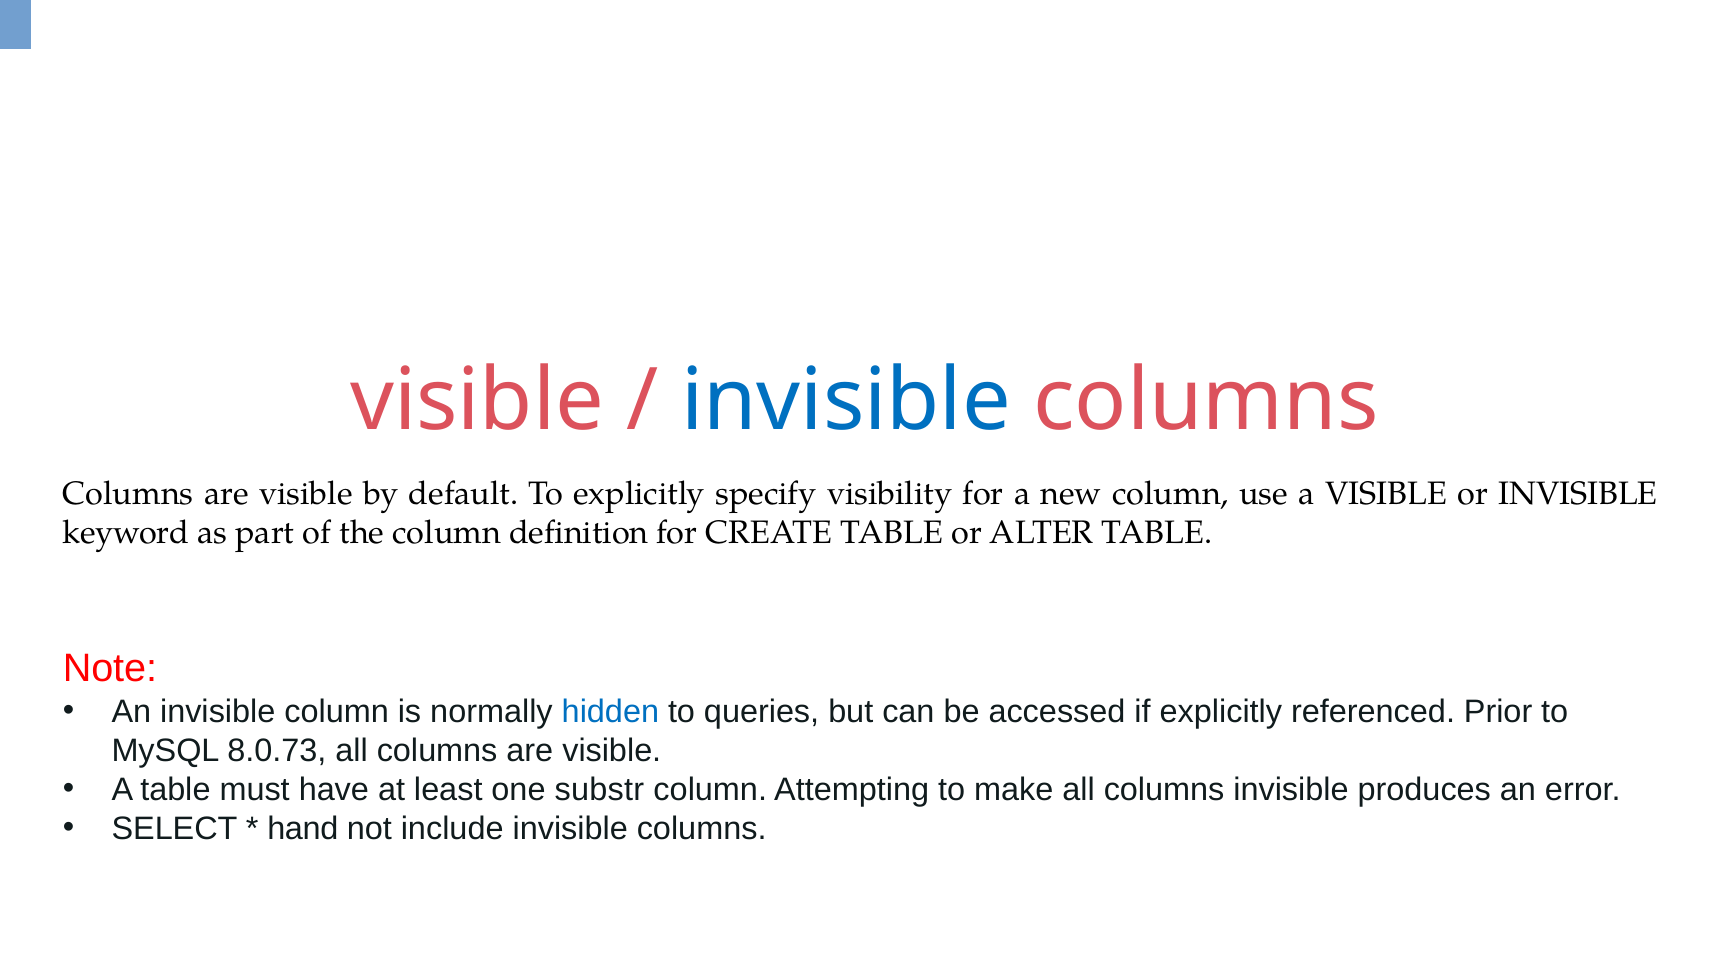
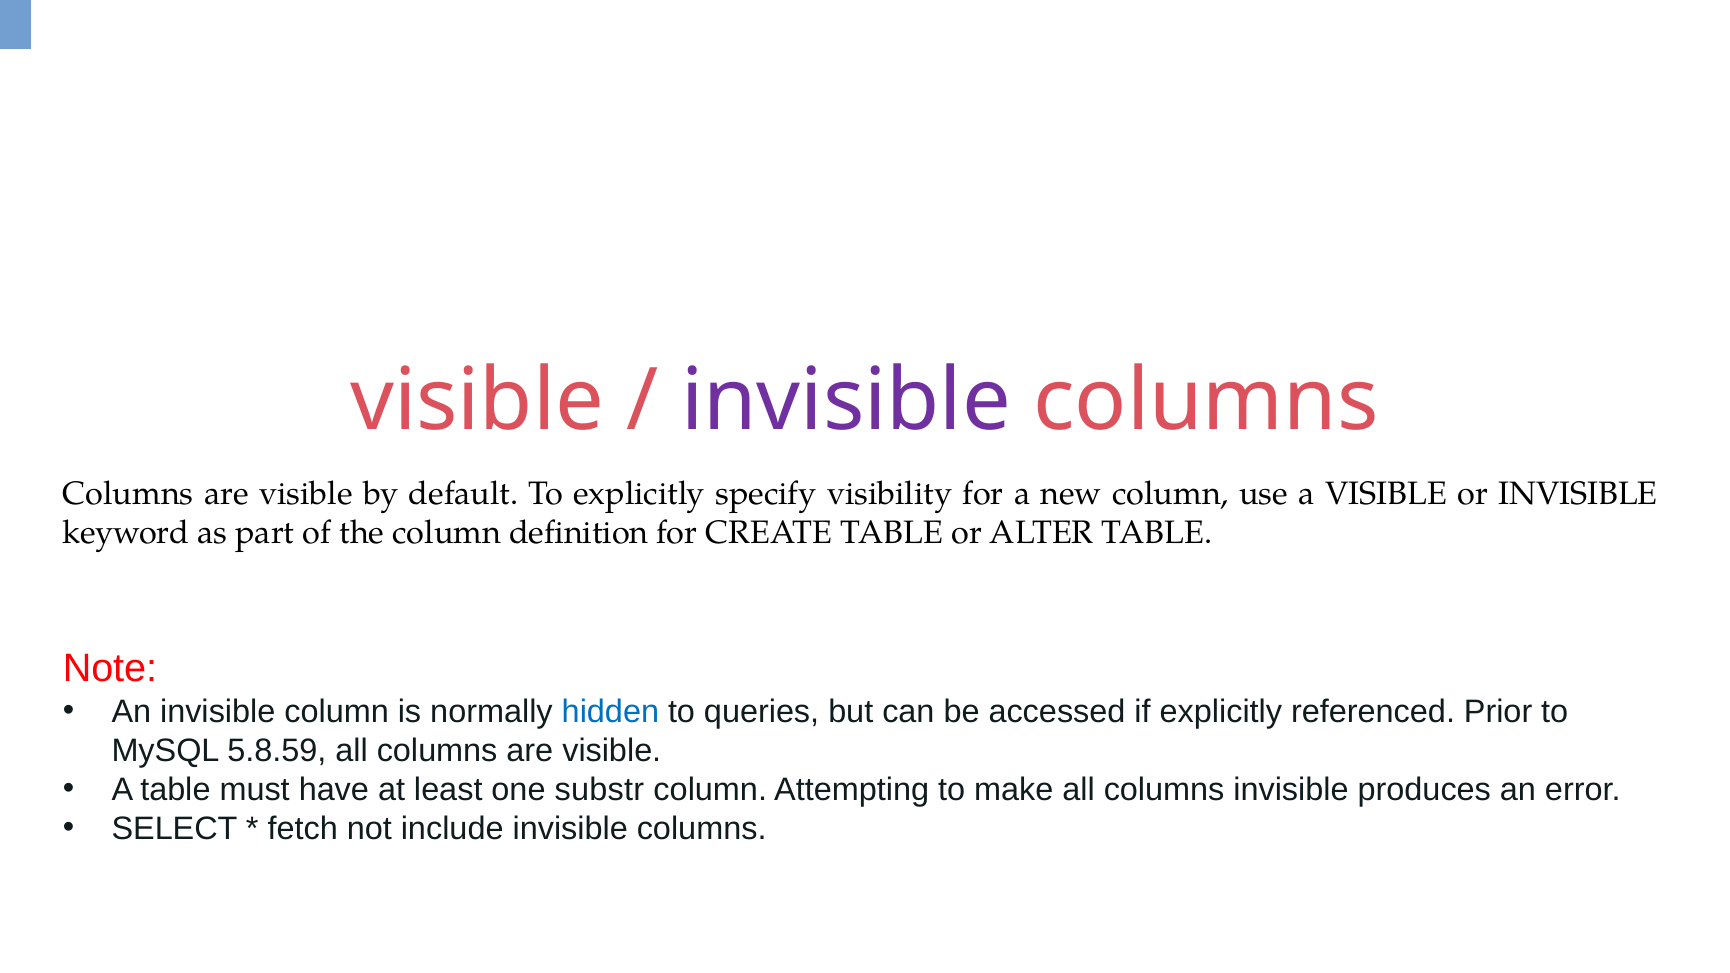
invisible colour: blue -> purple (846, 401)
8.0.73: 8.0.73 -> 5.8.59 (277, 751)
hand: hand -> fetch (303, 828)
